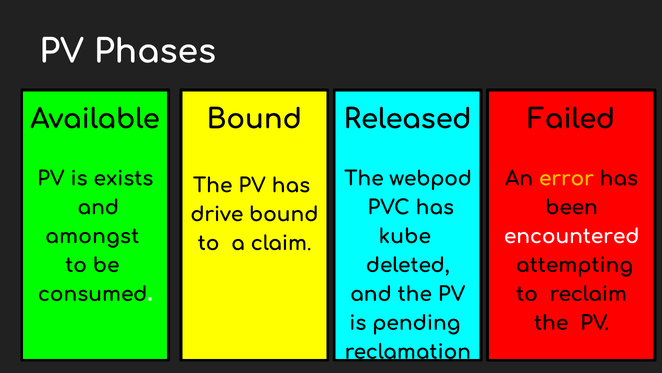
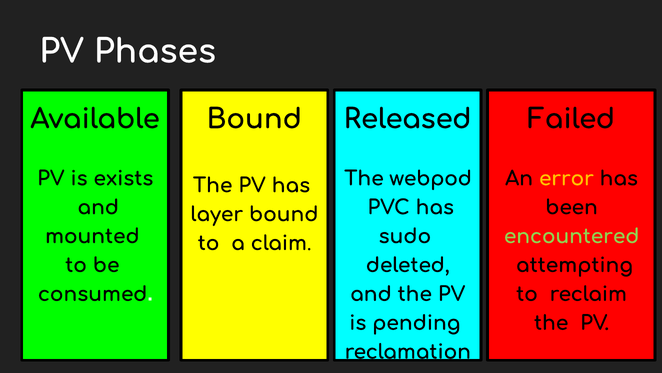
drive: drive -> layer (217, 214)
amongst: amongst -> mounted (92, 236)
kube: kube -> sudo (405, 236)
encountered colour: white -> light green (572, 236)
